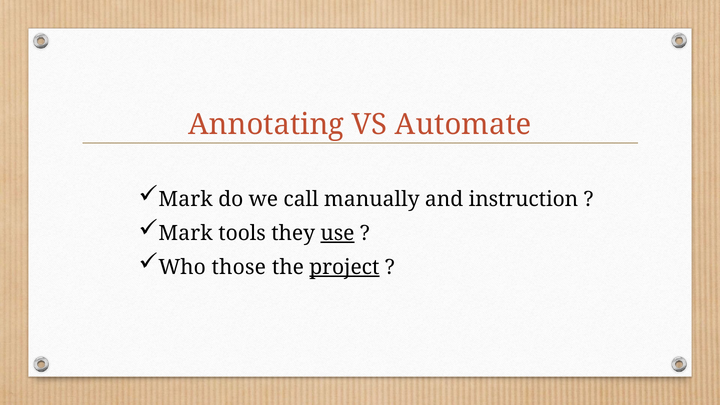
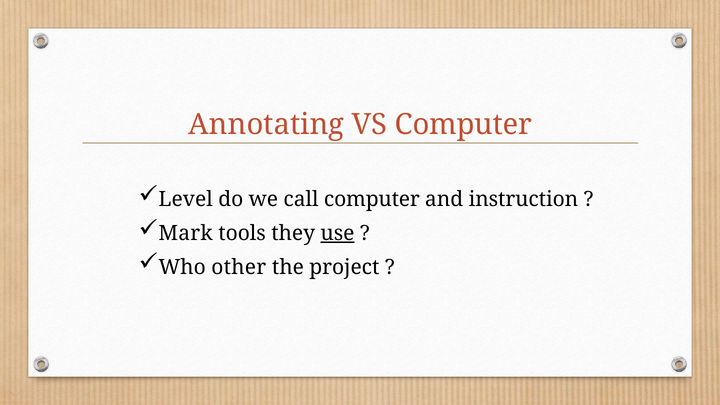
VS Automate: Automate -> Computer (463, 125)
Mark: Mark -> Level (186, 199)
call manually: manually -> computer (372, 199)
those: those -> other (239, 267)
project underline: present -> none (344, 267)
